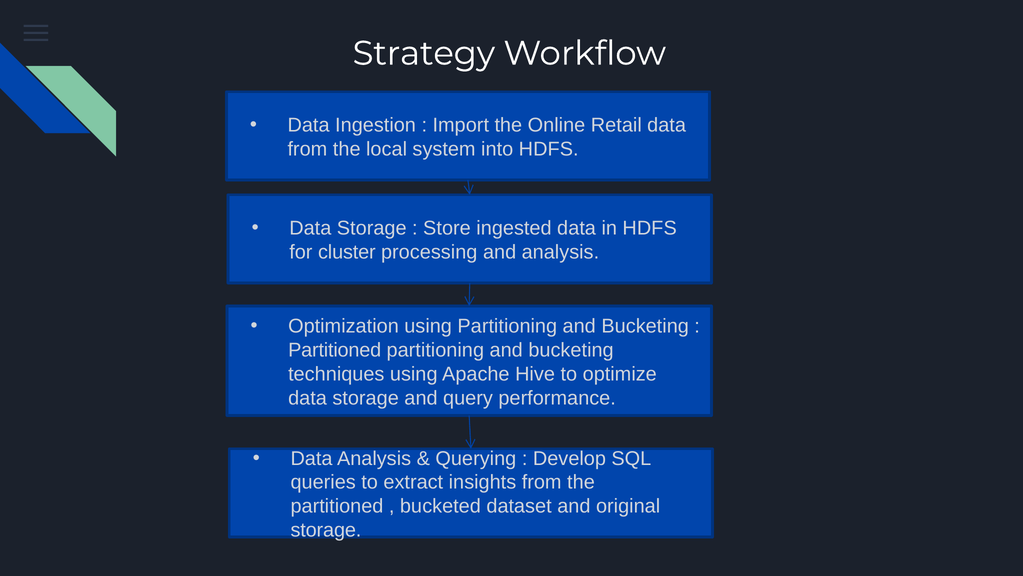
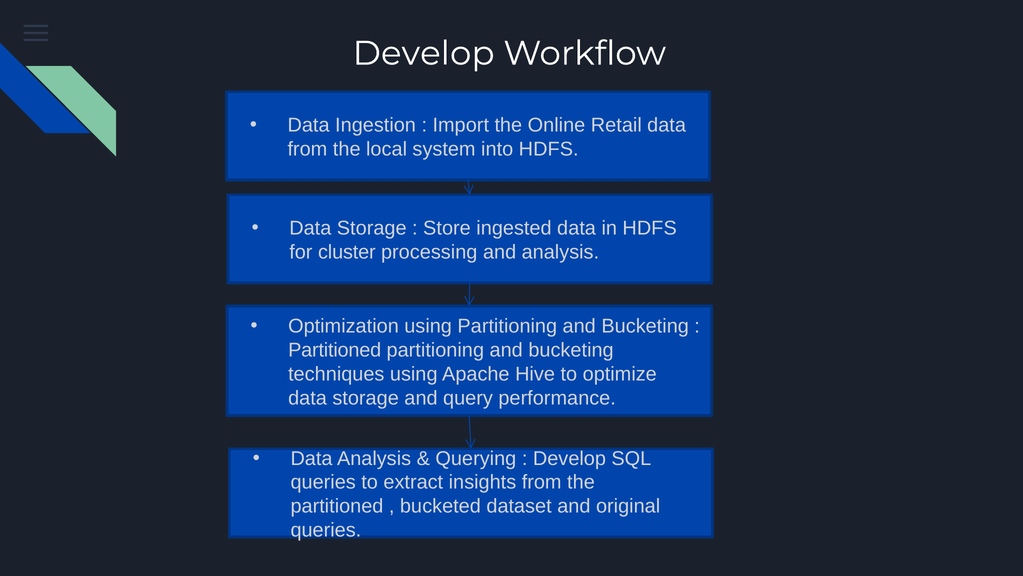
Strategy: Strategy -> Develop (424, 53)
storage: storage -> queries (326, 530)
